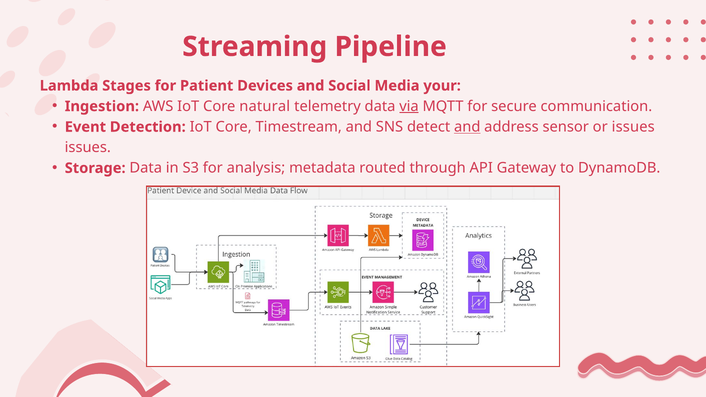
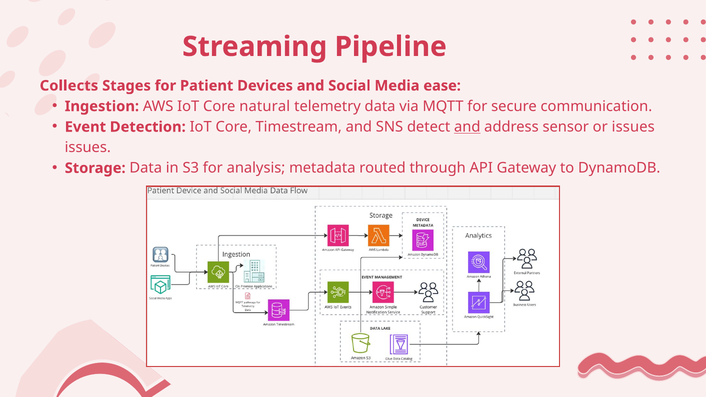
Lambda: Lambda -> Collects (69, 86)
your: your -> ease (442, 86)
via underline: present -> none (409, 106)
